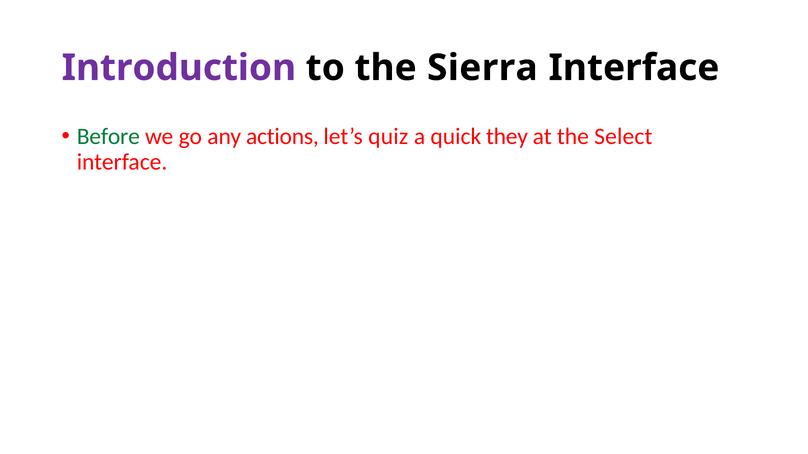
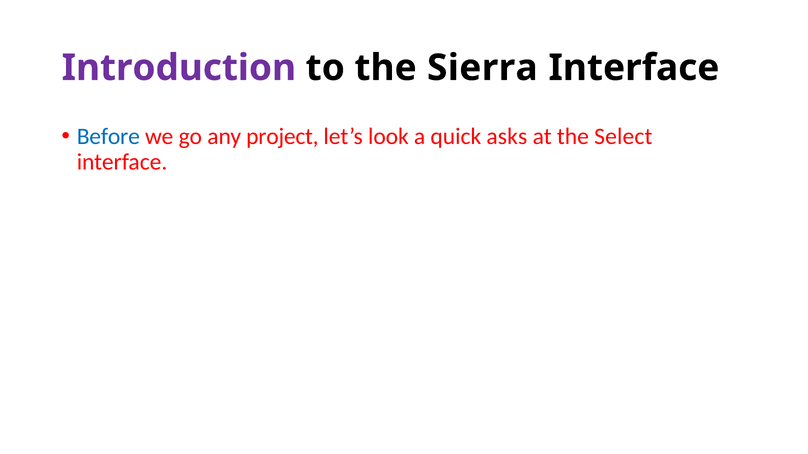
Before colour: green -> blue (108, 137)
actions: actions -> project (282, 137)
quiz: quiz -> look (388, 137)
they: they -> asks (507, 137)
